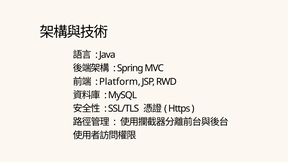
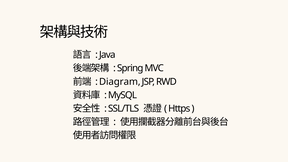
Platform: Platform -> Diagram (120, 82)
